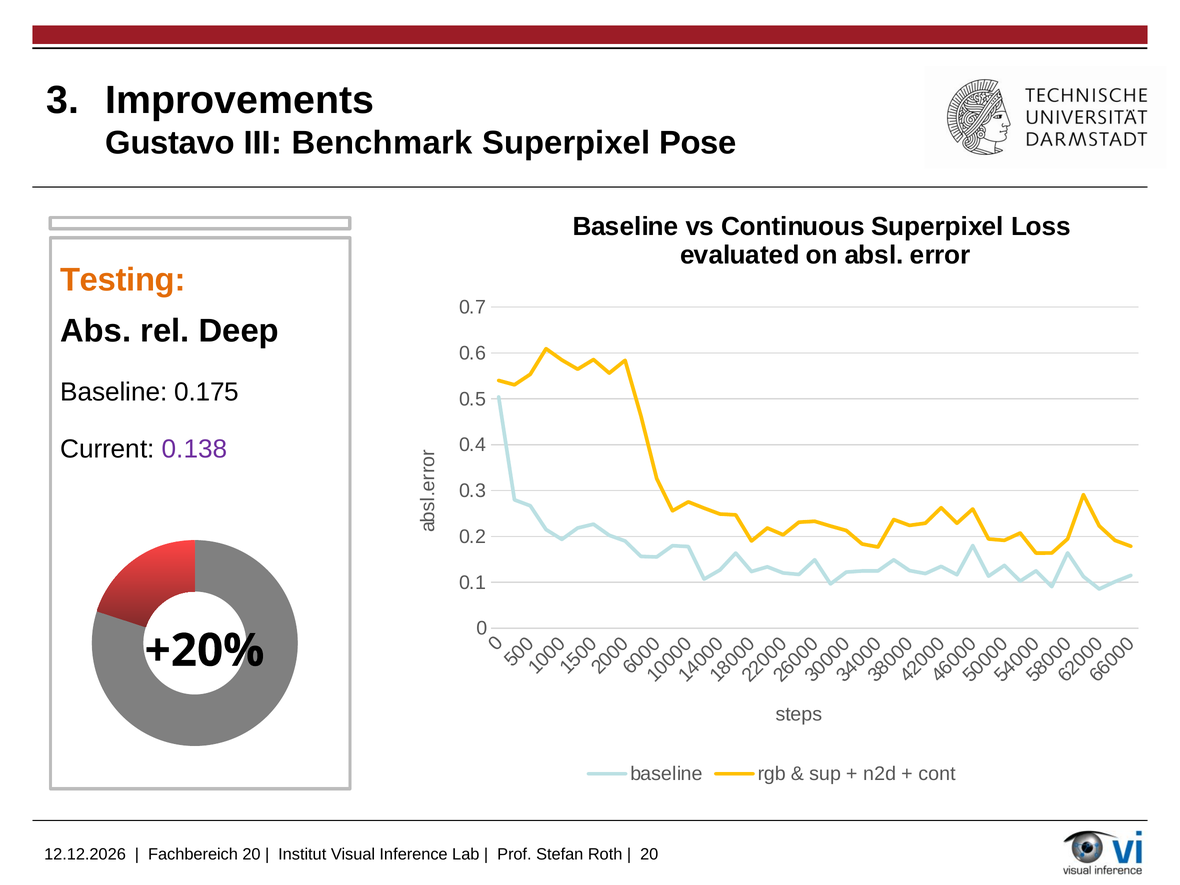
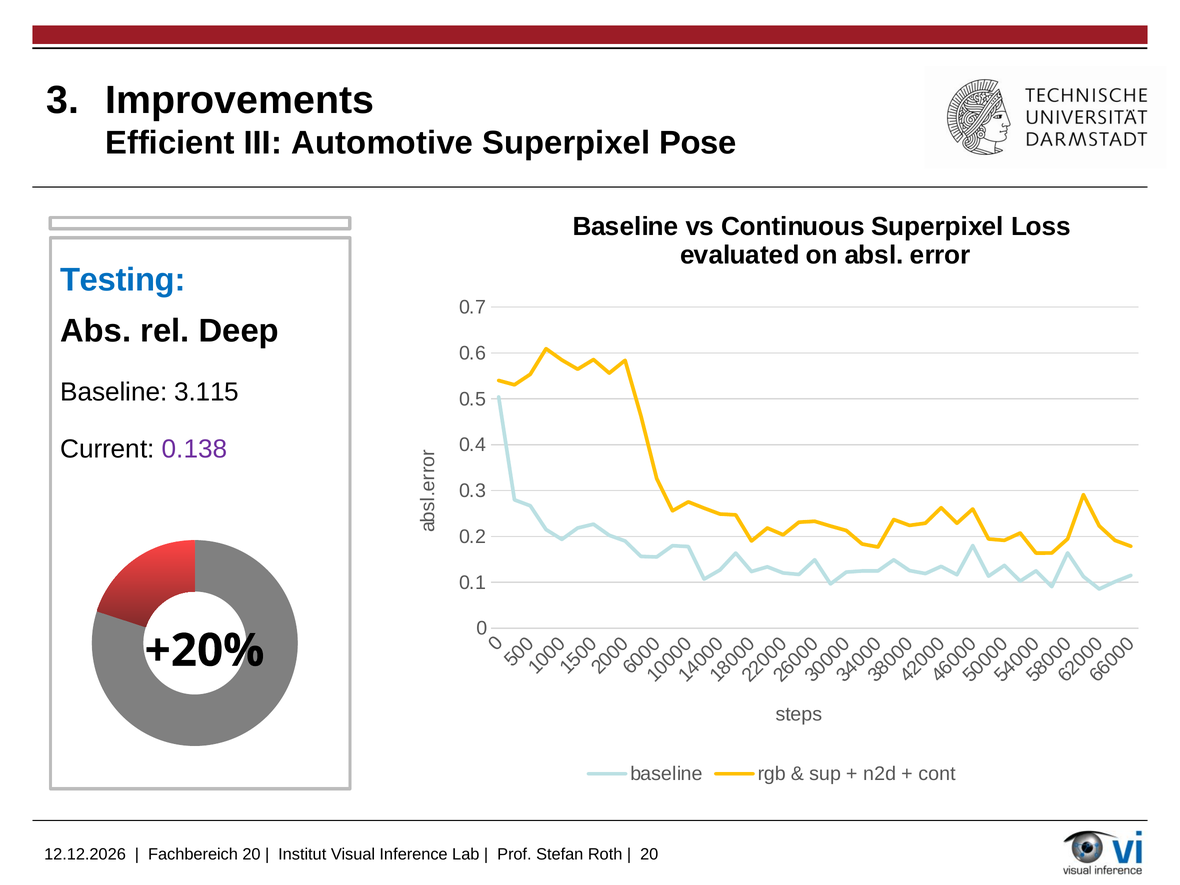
Gustavo: Gustavo -> Efficient (170, 143)
Benchmark: Benchmark -> Automotive (382, 143)
Testing colour: orange -> blue (123, 280)
0.175: 0.175 -> 3.115 (207, 392)
